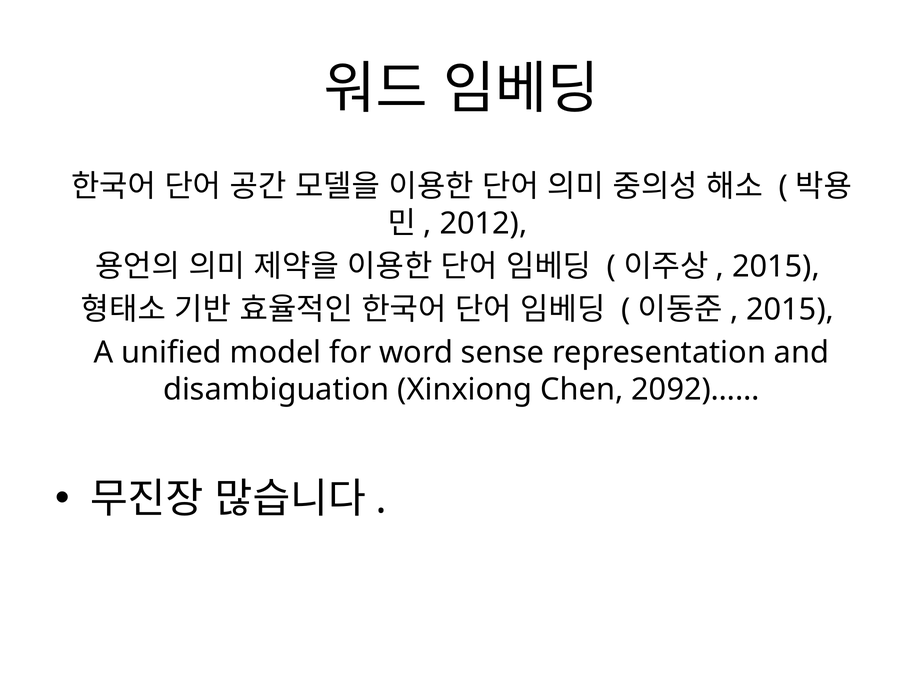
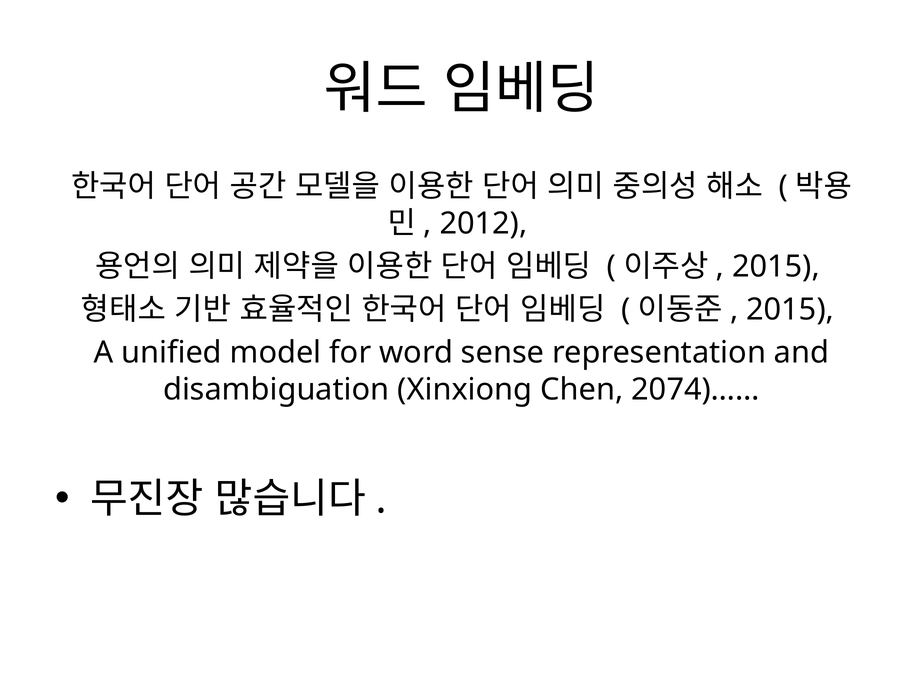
2092)……: 2092)…… -> 2074)…… (696, 390)
